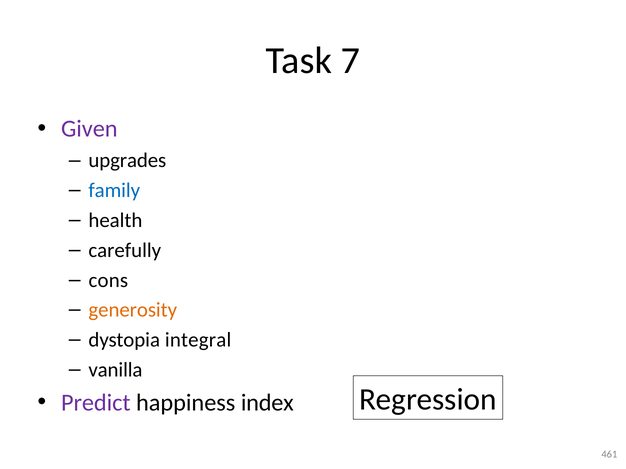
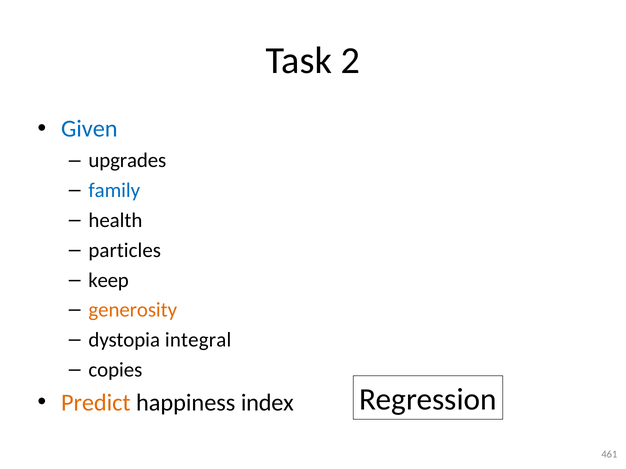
7: 7 -> 2 (350, 61)
Given colour: purple -> blue (89, 129)
carefully: carefully -> particles (125, 251)
cons: cons -> keep (109, 280)
vanilla: vanilla -> copies (115, 370)
Predict colour: purple -> orange (96, 403)
